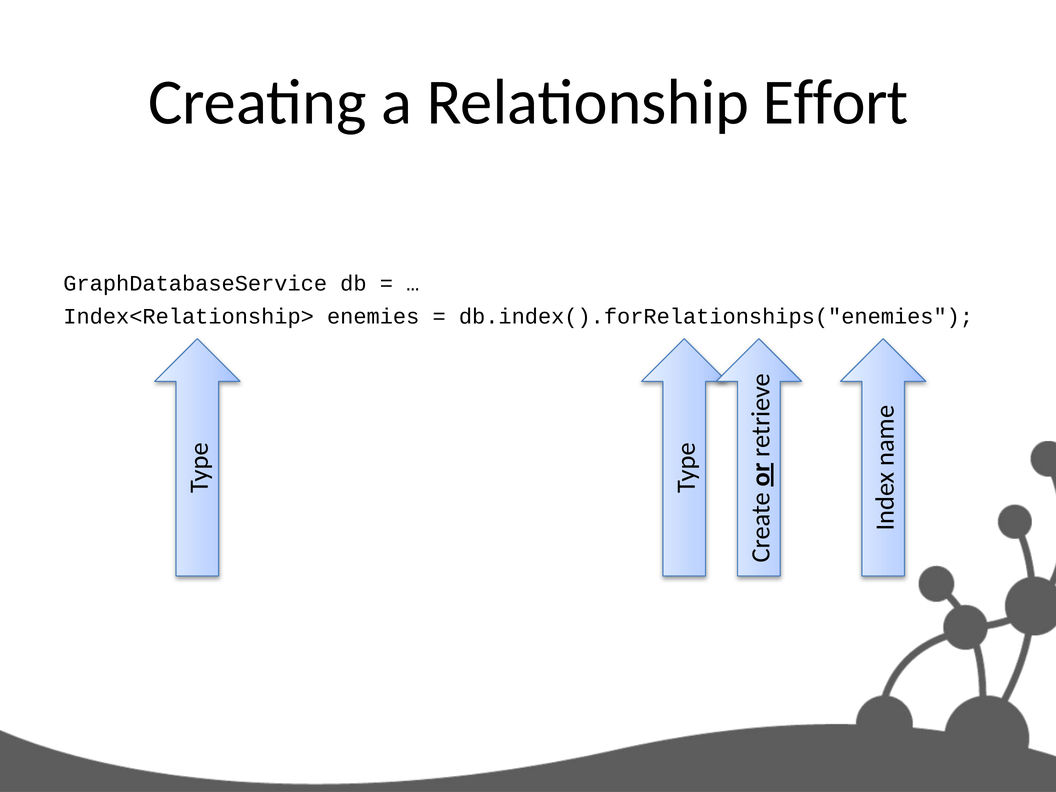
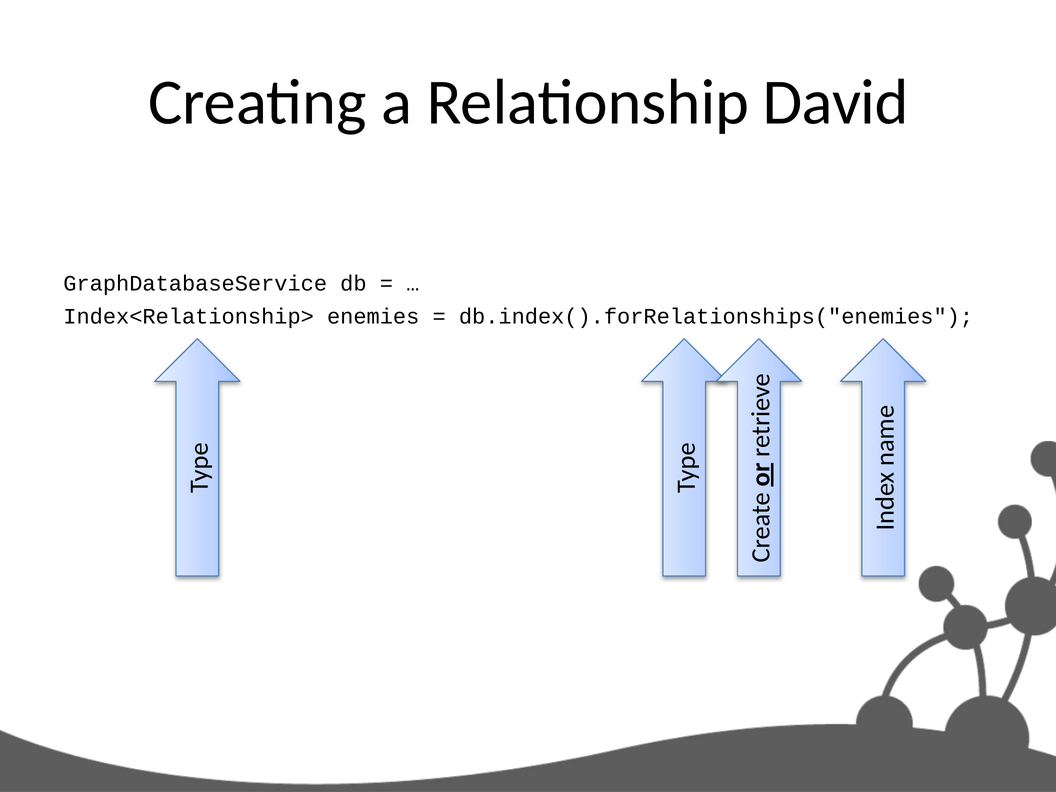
Effort: Effort -> David (836, 102)
